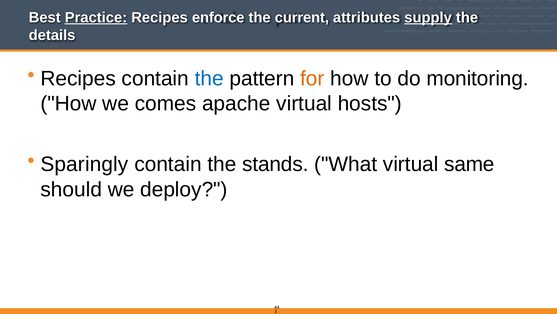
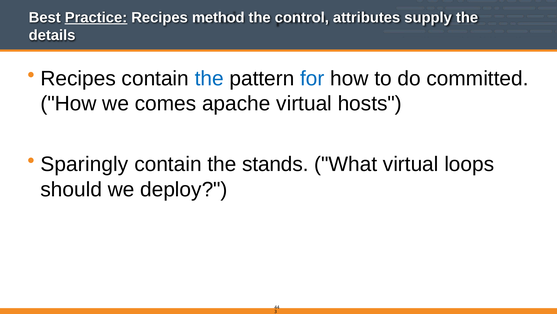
enforce: enforce -> method (218, 17)
current: current -> control (302, 17)
supply underline: present -> none (428, 17)
for colour: orange -> blue (312, 78)
monitoring: monitoring -> committed (478, 78)
same: same -> loops (469, 164)
